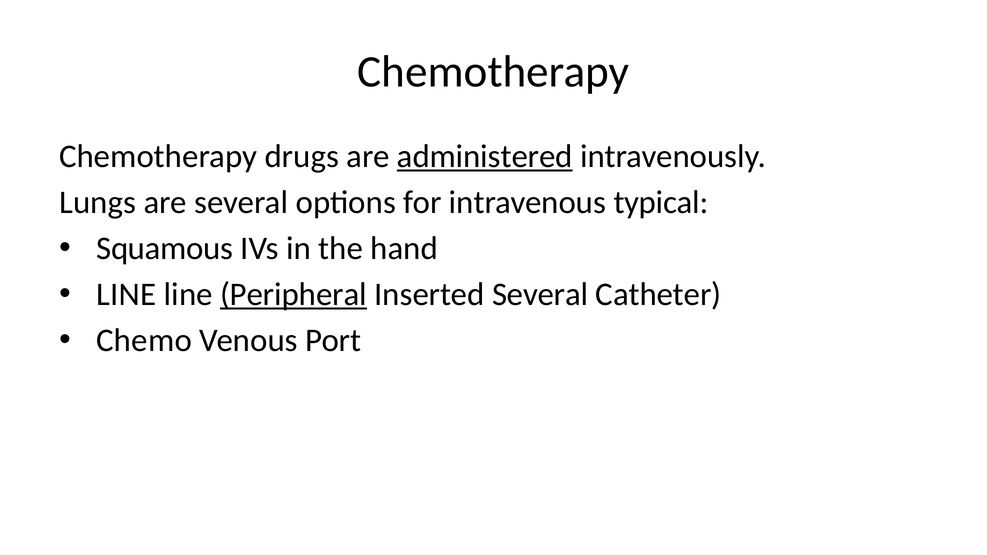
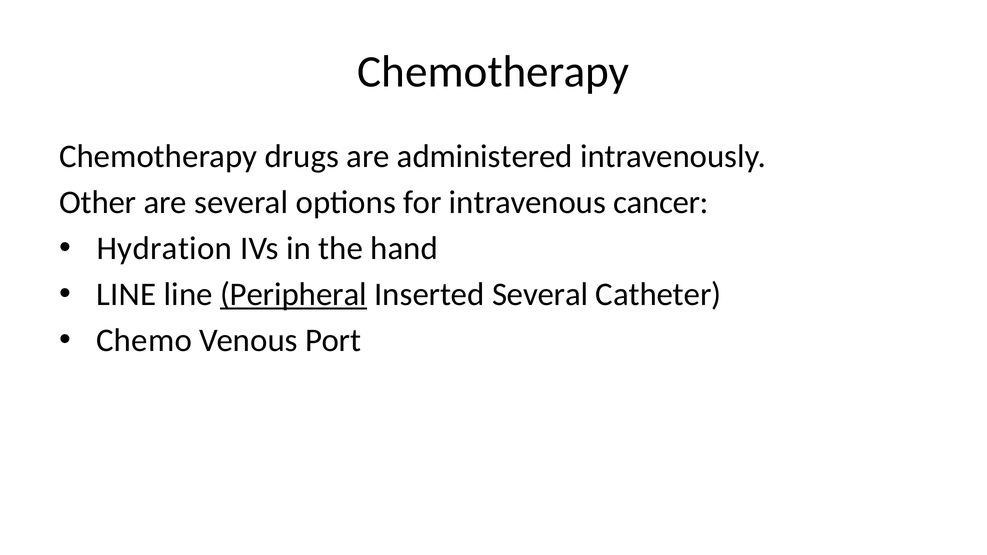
administered underline: present -> none (485, 157)
Lungs: Lungs -> Other (98, 203)
typical: typical -> cancer (661, 203)
Squamous: Squamous -> Hydration (164, 249)
